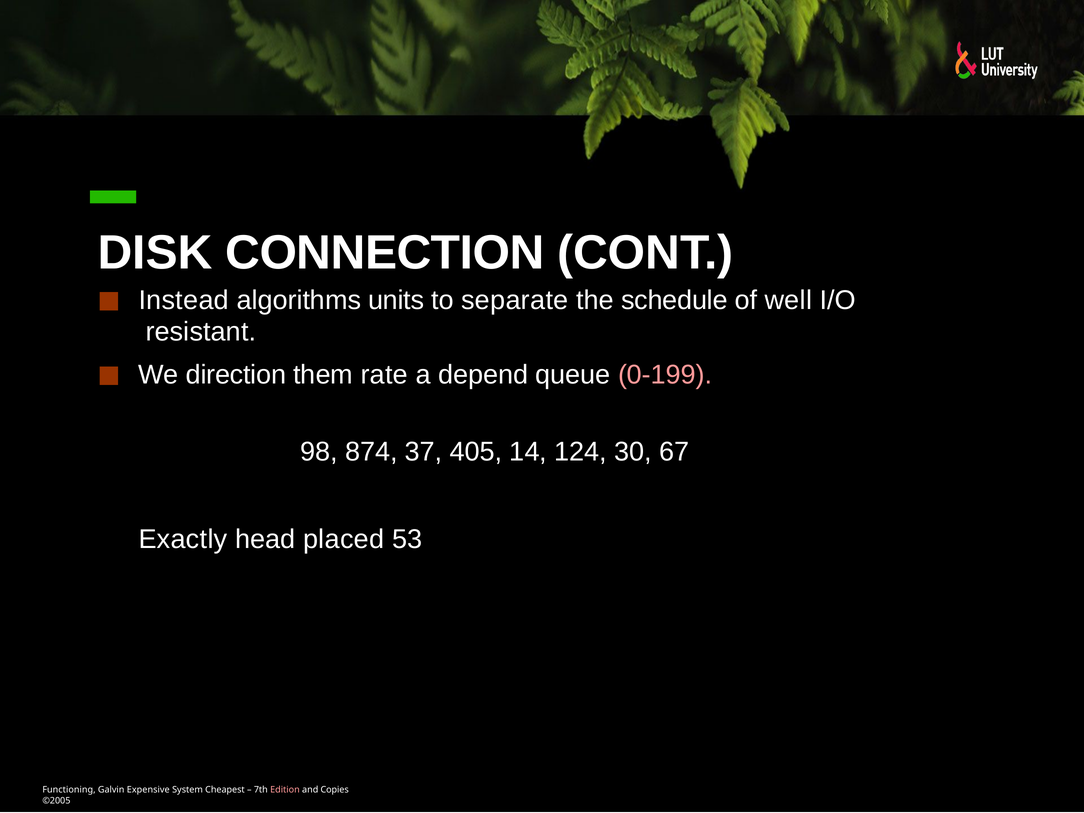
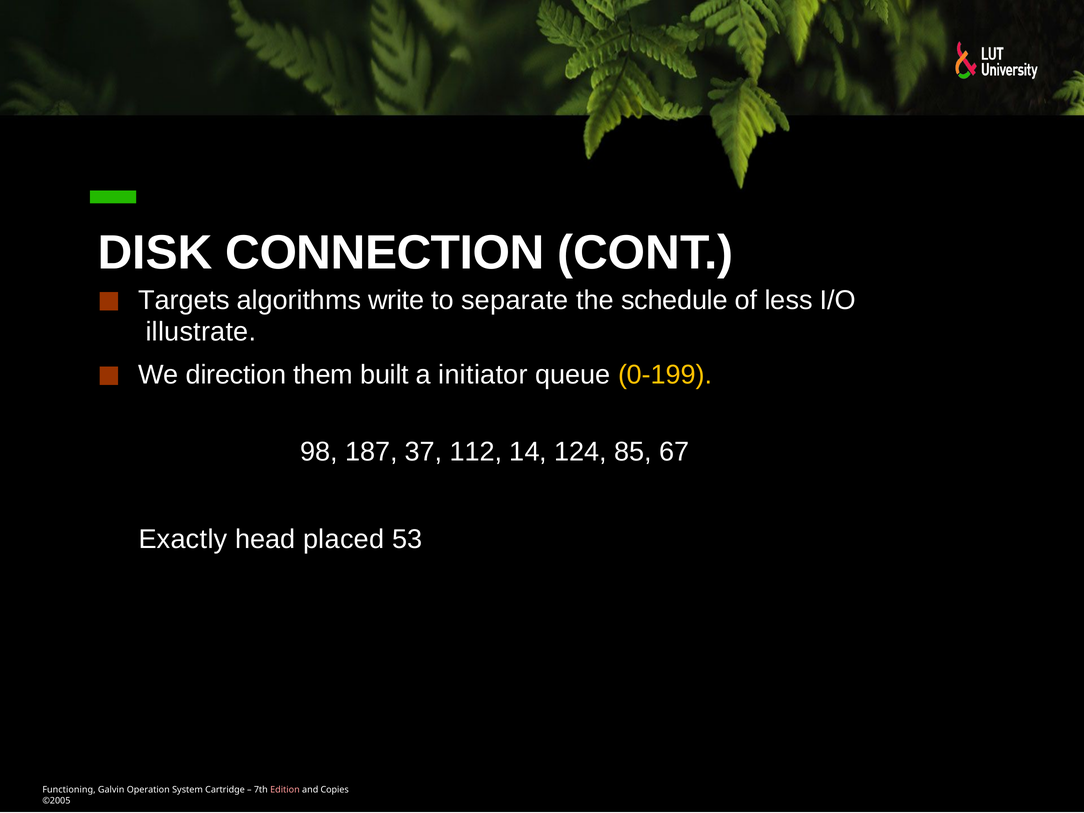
Instead: Instead -> Targets (184, 301)
units: units -> write (396, 301)
well: well -> less (789, 301)
resistant: resistant -> illustrate (201, 332)
rate: rate -> built (385, 375)
depend: depend -> initiator (483, 375)
0-199 colour: pink -> yellow (665, 375)
874: 874 -> 187 (371, 452)
405: 405 -> 112 (476, 452)
30: 30 -> 85 (633, 452)
Expensive: Expensive -> Operation (148, 790)
Cheapest: Cheapest -> Cartridge (225, 790)
